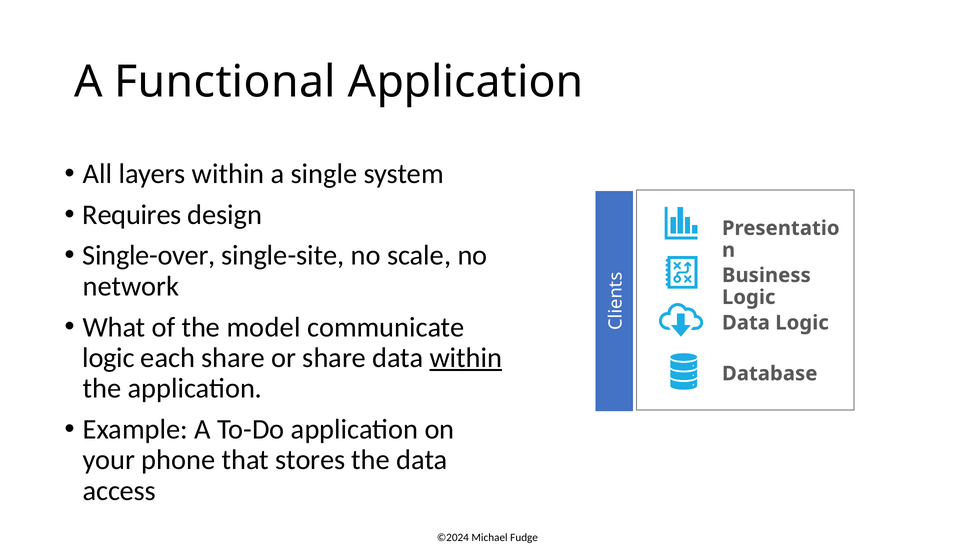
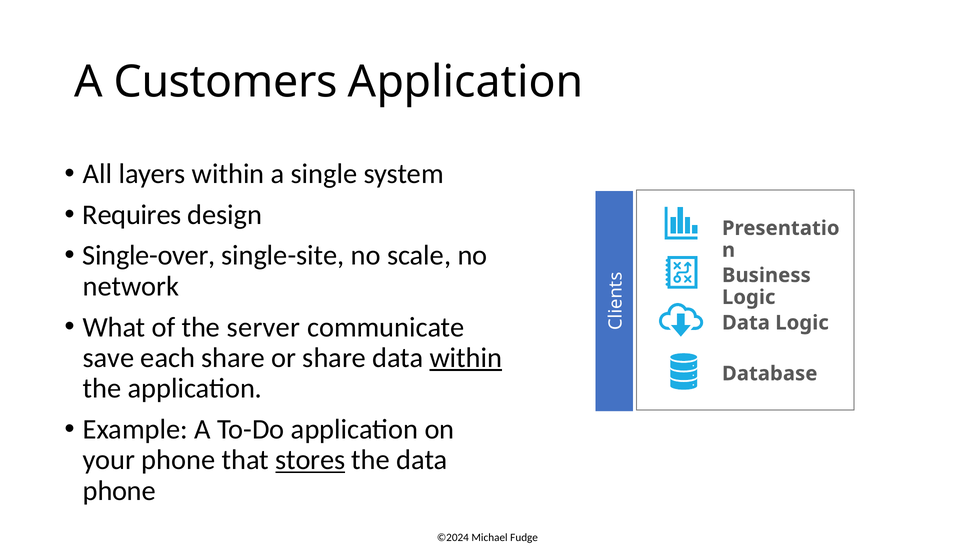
Functional: Functional -> Customers (226, 82)
model: model -> server (264, 327)
logic: logic -> save (109, 358)
stores underline: none -> present (310, 460)
access: access -> phone (119, 491)
